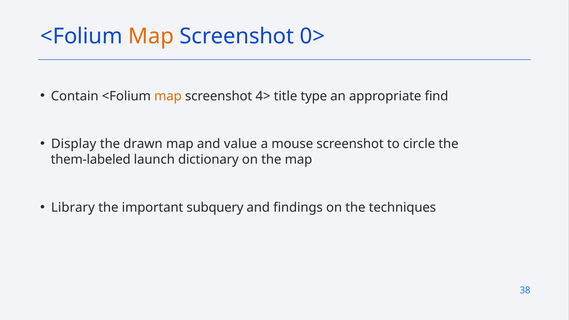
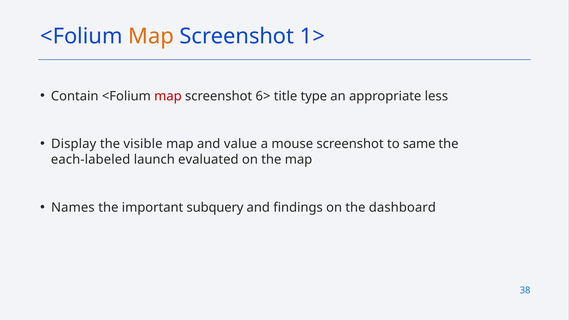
0>: 0> -> 1> (312, 36)
map colour: orange -> red (168, 96)
4>: 4> -> 6> (263, 96)
find: find -> less (436, 96)
drawn: drawn -> visible (143, 144)
circle: circle -> same (419, 144)
them-labeled: them-labeled -> each-labeled (91, 160)
dictionary: dictionary -> evaluated (208, 160)
Library: Library -> Names (73, 207)
techniques: techniques -> dashboard (402, 207)
